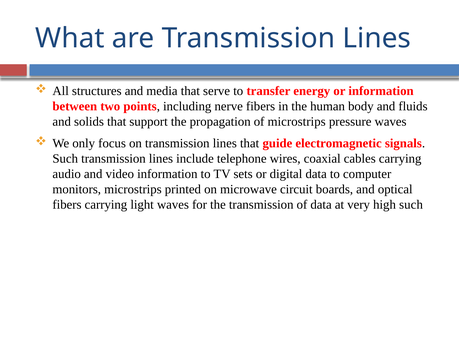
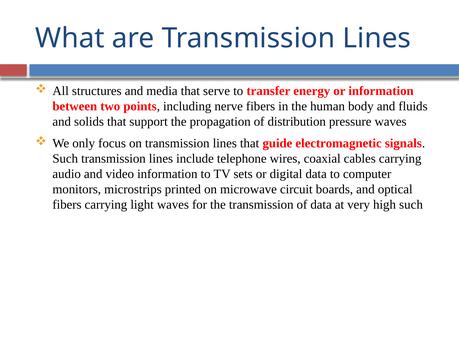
of microstrips: microstrips -> distribution (297, 122)
